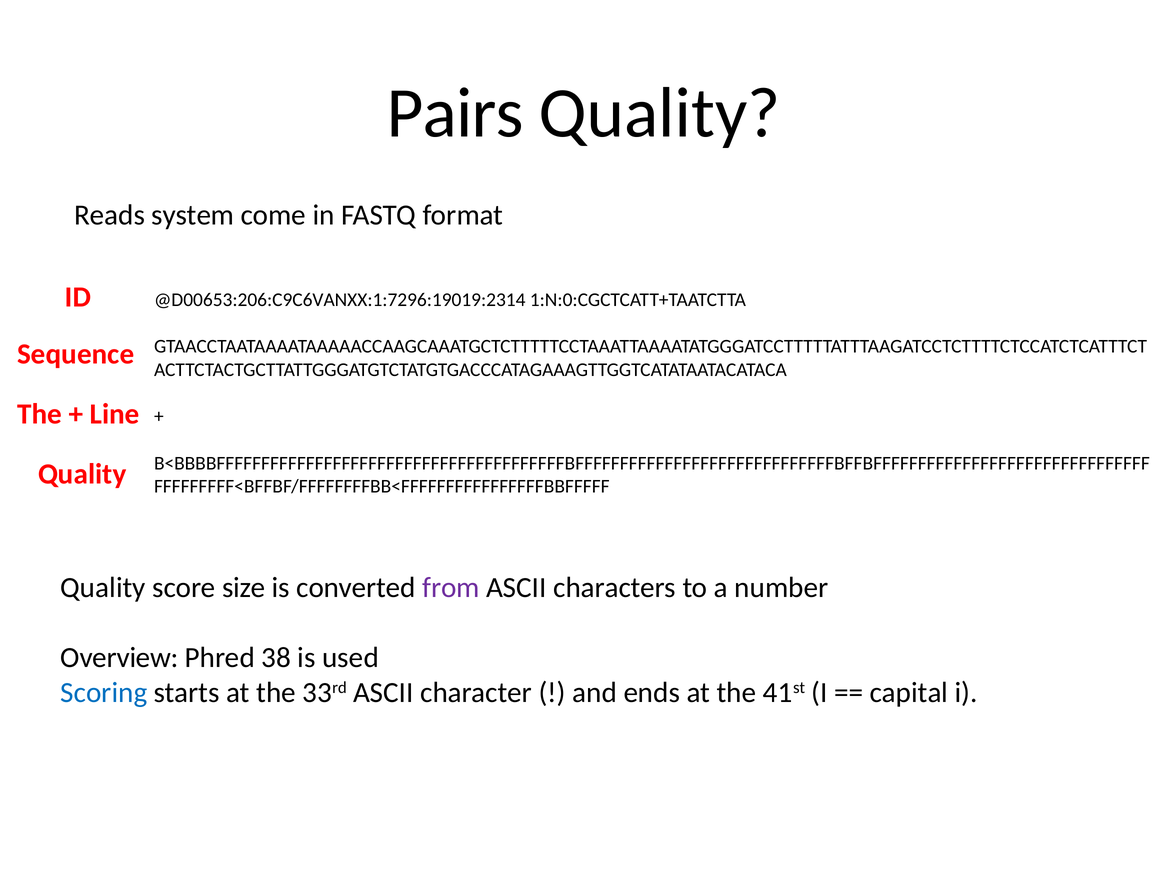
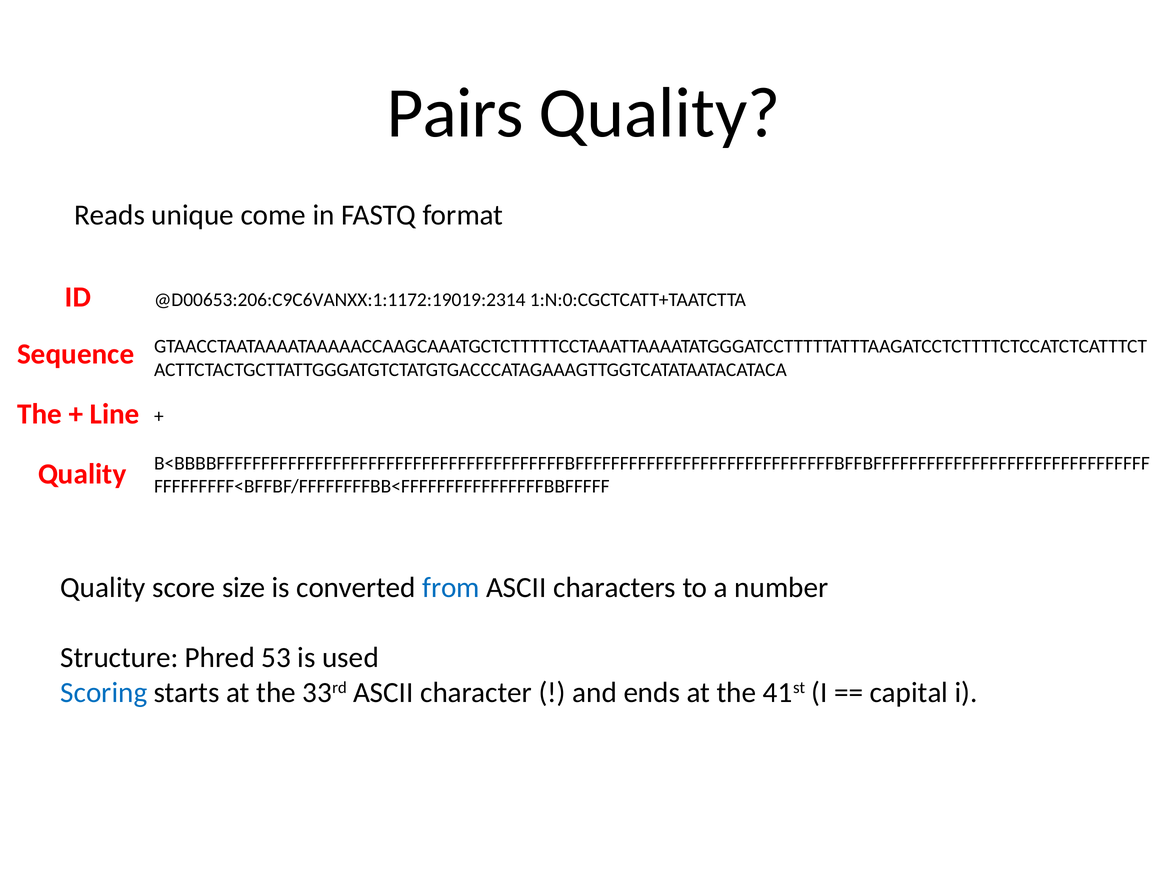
system: system -> unique (193, 215)
@D00653:206:C9C6VANXX:1:7296:19019:2314: @D00653:206:C9C6VANXX:1:7296:19019:2314 -> @D00653:206:C9C6VANXX:1:1172:19019:2314 (340, 300)
from colour: purple -> blue (451, 587)
Overview: Overview -> Structure (119, 658)
38: 38 -> 53 (276, 658)
